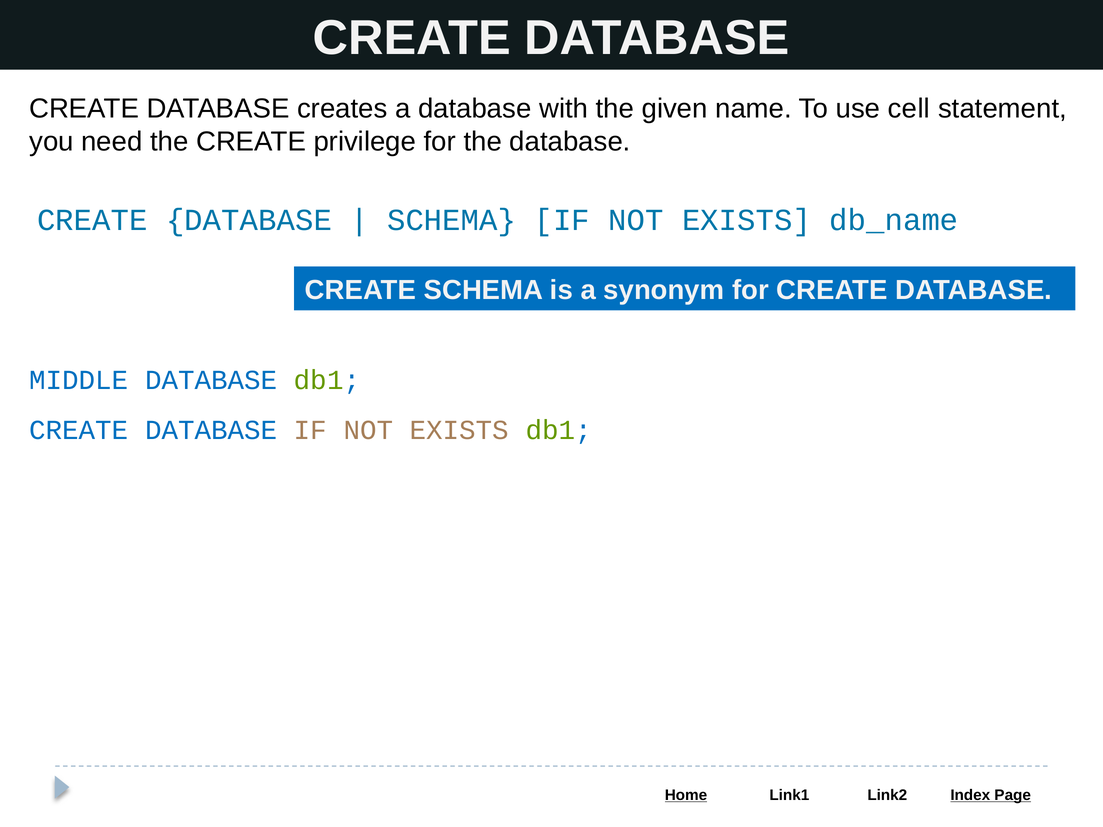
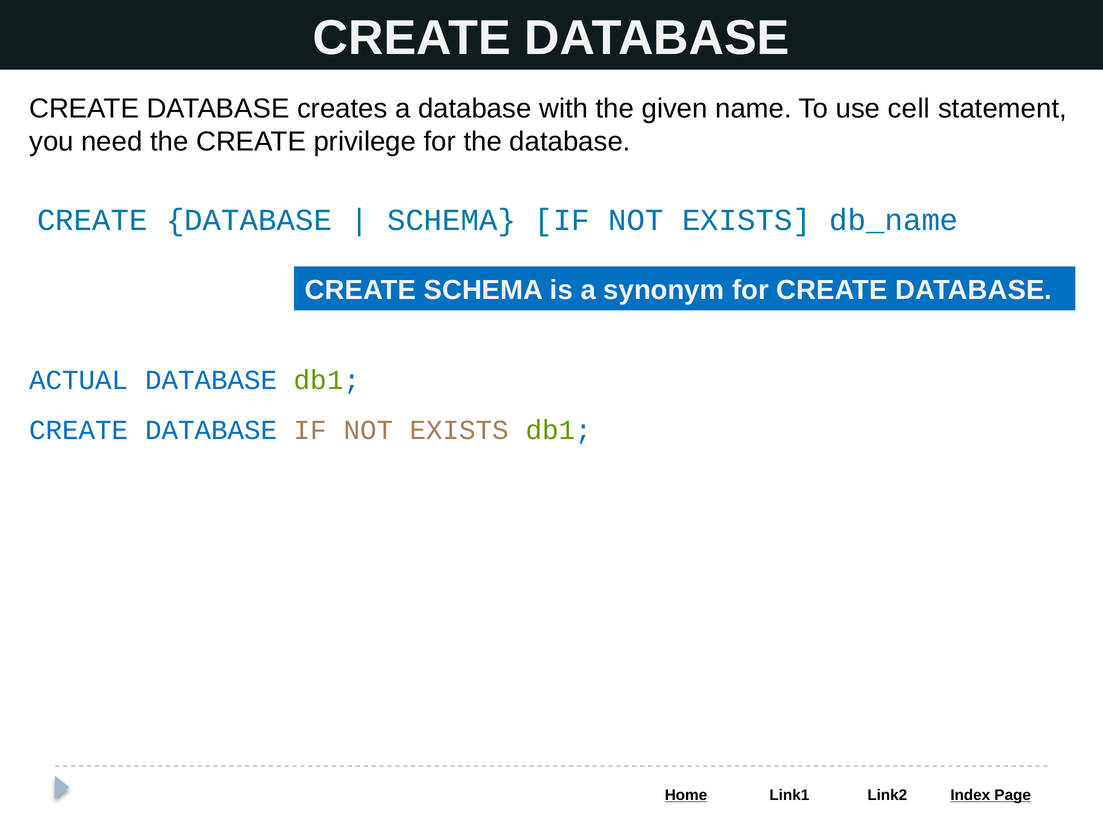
MIDDLE: MIDDLE -> ACTUAL (79, 381)
